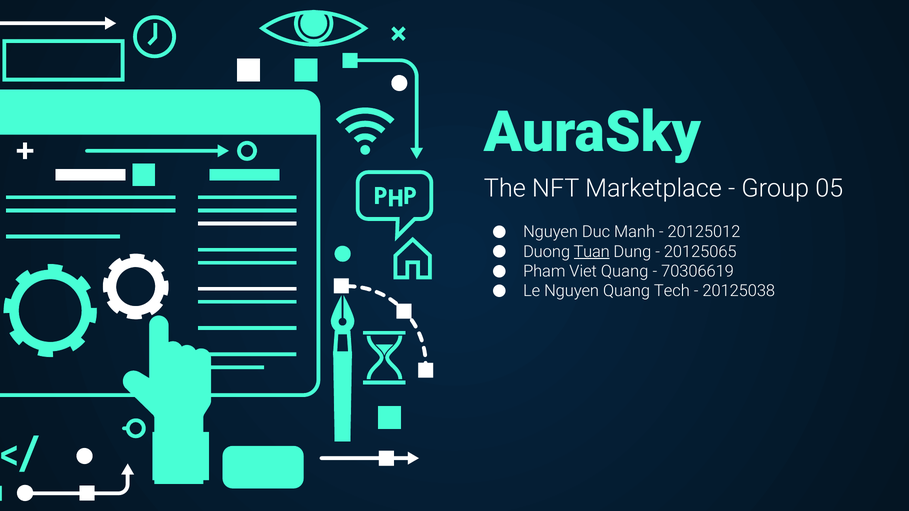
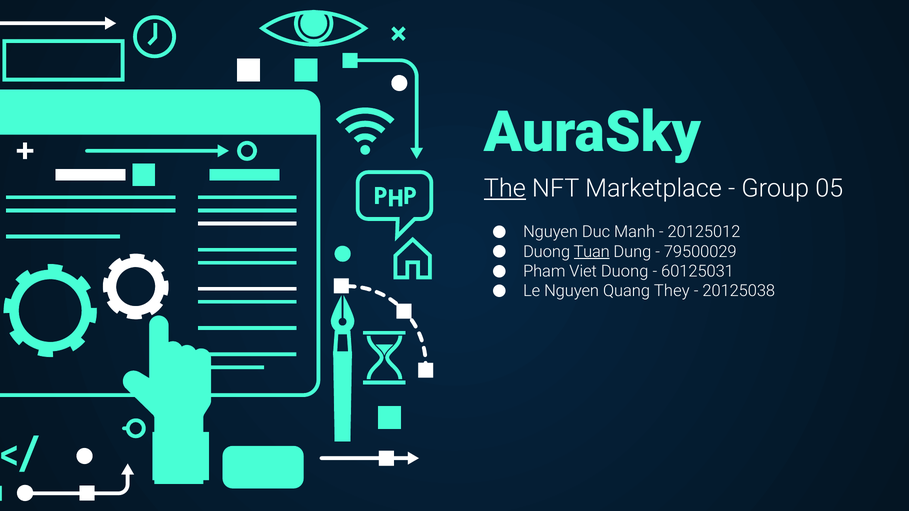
The underline: none -> present (505, 188)
20125065: 20125065 -> 79500029 (700, 252)
Viet Quang: Quang -> Duong (625, 272)
70306619: 70306619 -> 60125031 (698, 272)
Tech: Tech -> They (672, 291)
